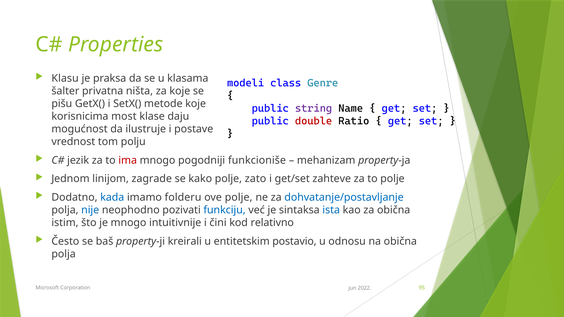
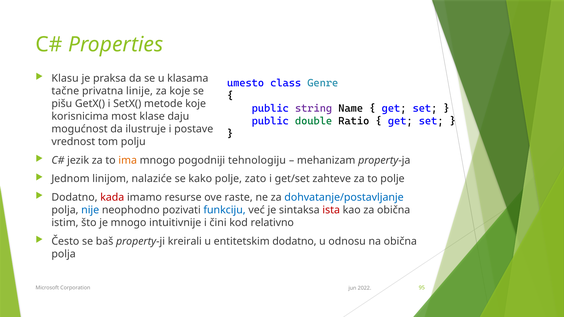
modeli: modeli -> umesto (246, 83)
šalter: šalter -> tačne (65, 91)
ništa: ništa -> linije (139, 91)
double colour: red -> green (314, 121)
ima colour: red -> orange (128, 160)
funkcioniše: funkcioniše -> tehnologiju (257, 160)
zagrade: zagrade -> nalaziće (152, 179)
kada colour: blue -> red (112, 197)
folderu: folderu -> resurse (183, 197)
ove polje: polje -> raste (239, 197)
ista colour: blue -> red (331, 210)
entitetskim postavio: postavio -> dodatno (294, 241)
